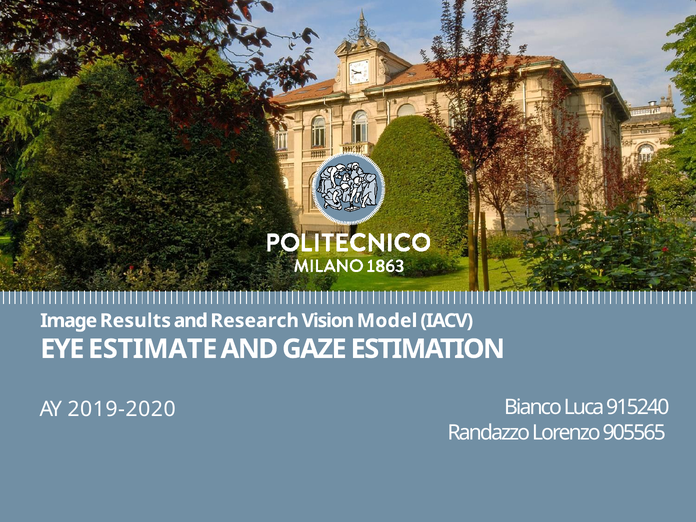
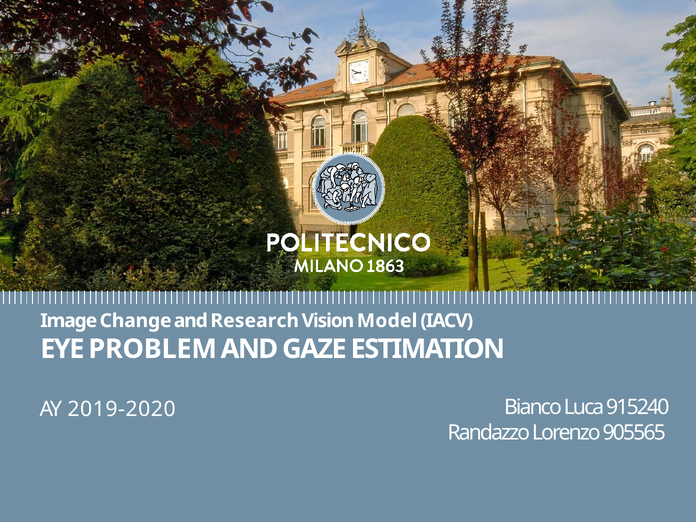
Results: Results -> Change (136, 321)
ESTIMATE: ESTIMATE -> PROBLEM (153, 349)
